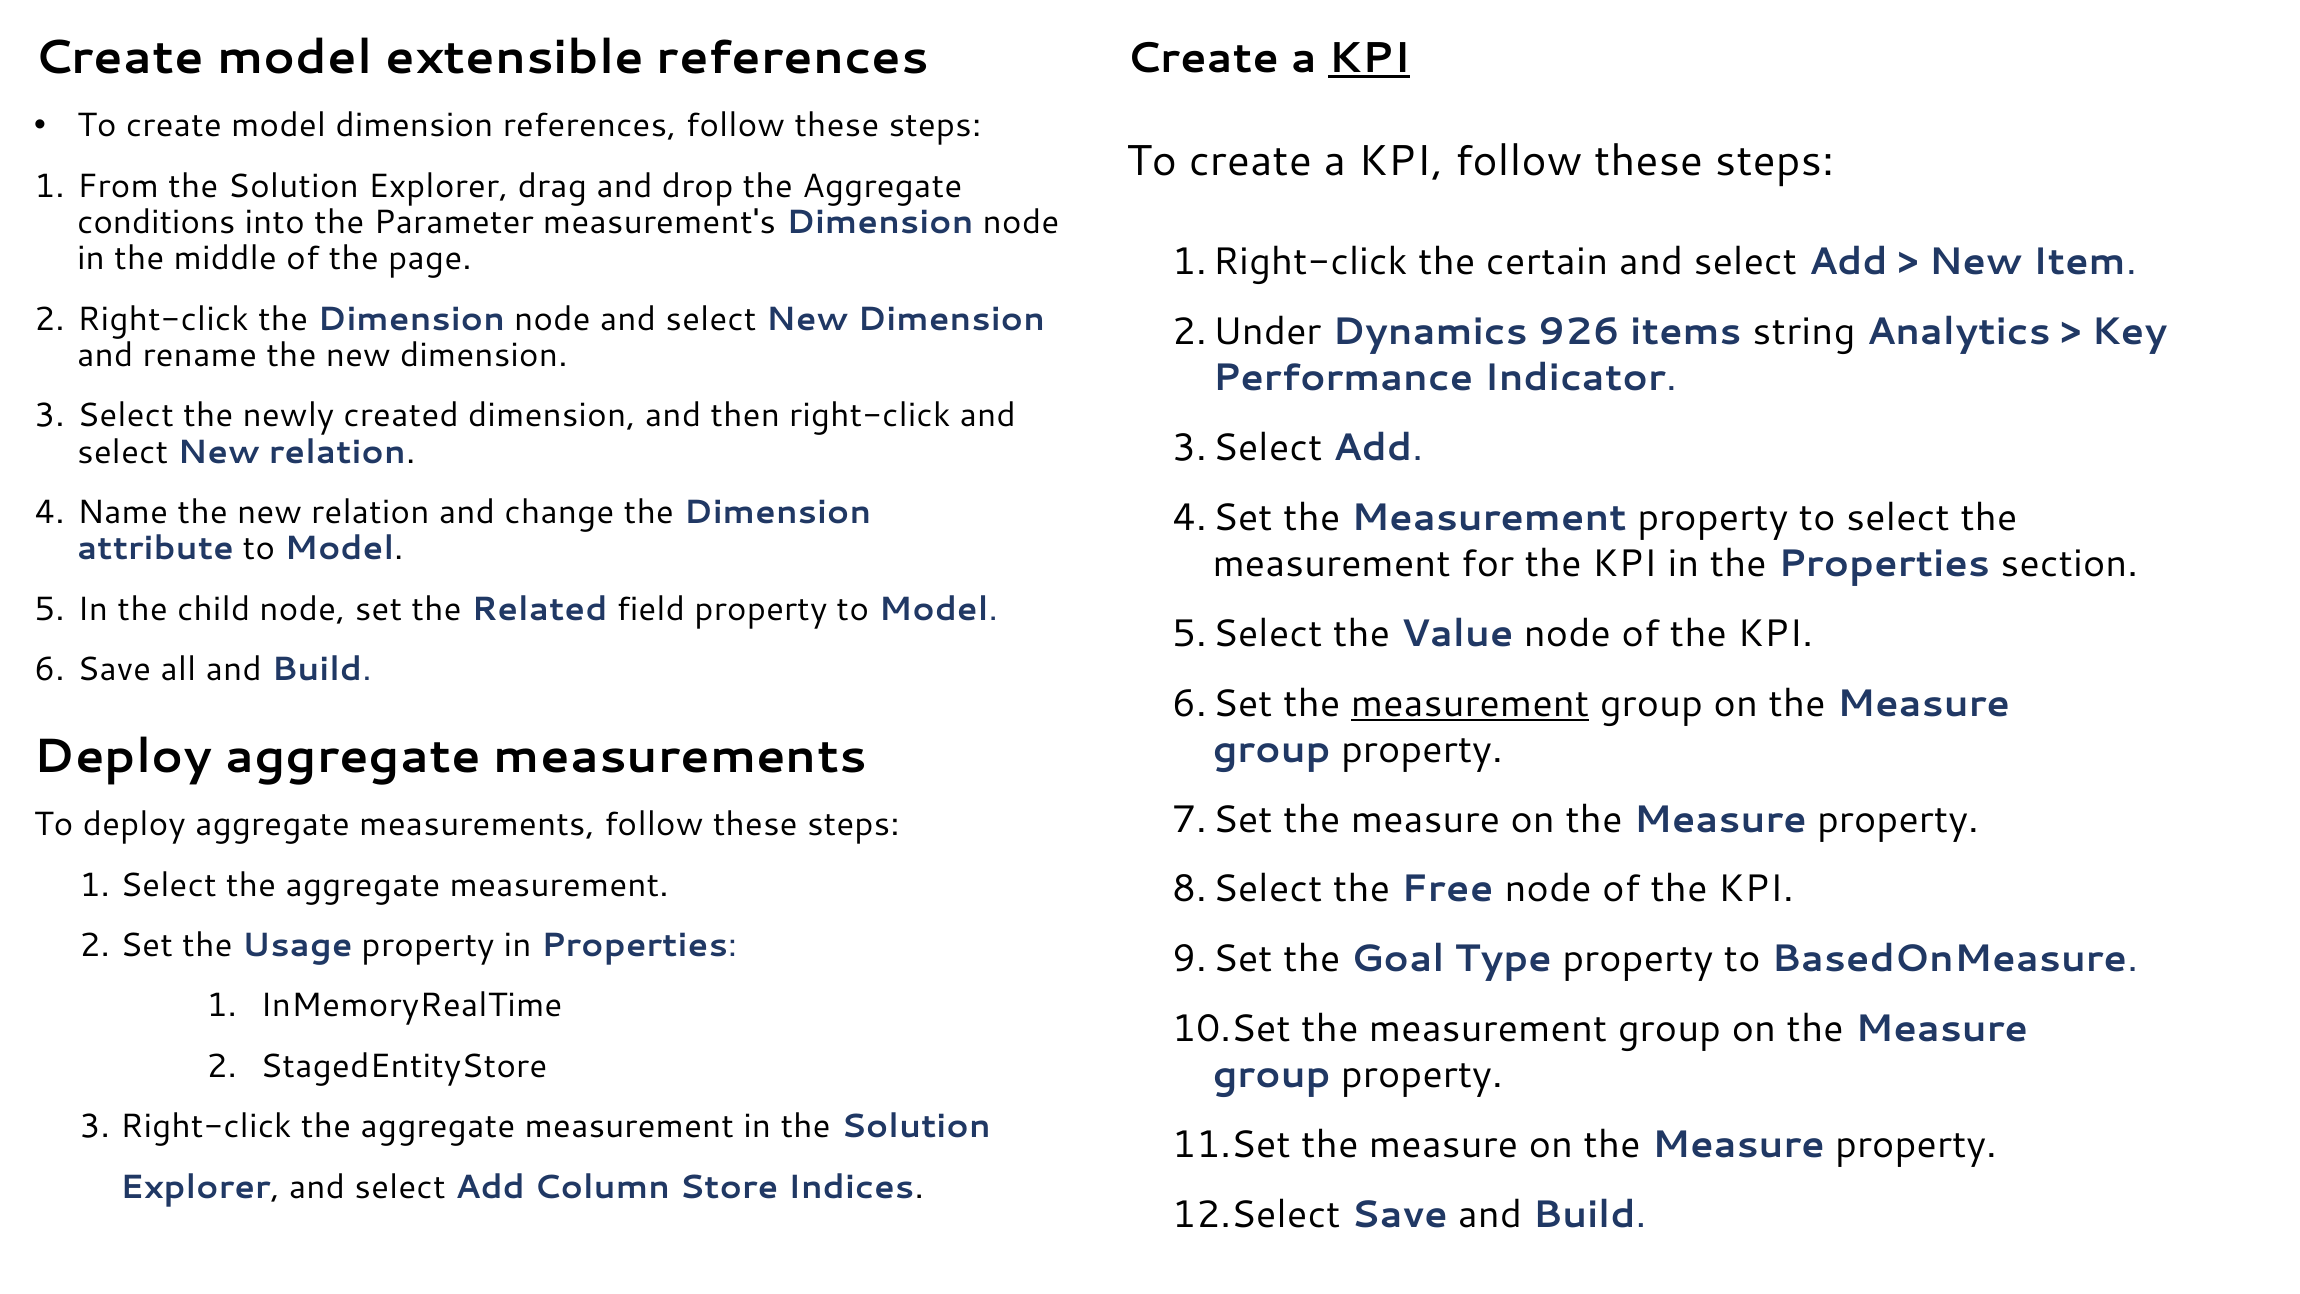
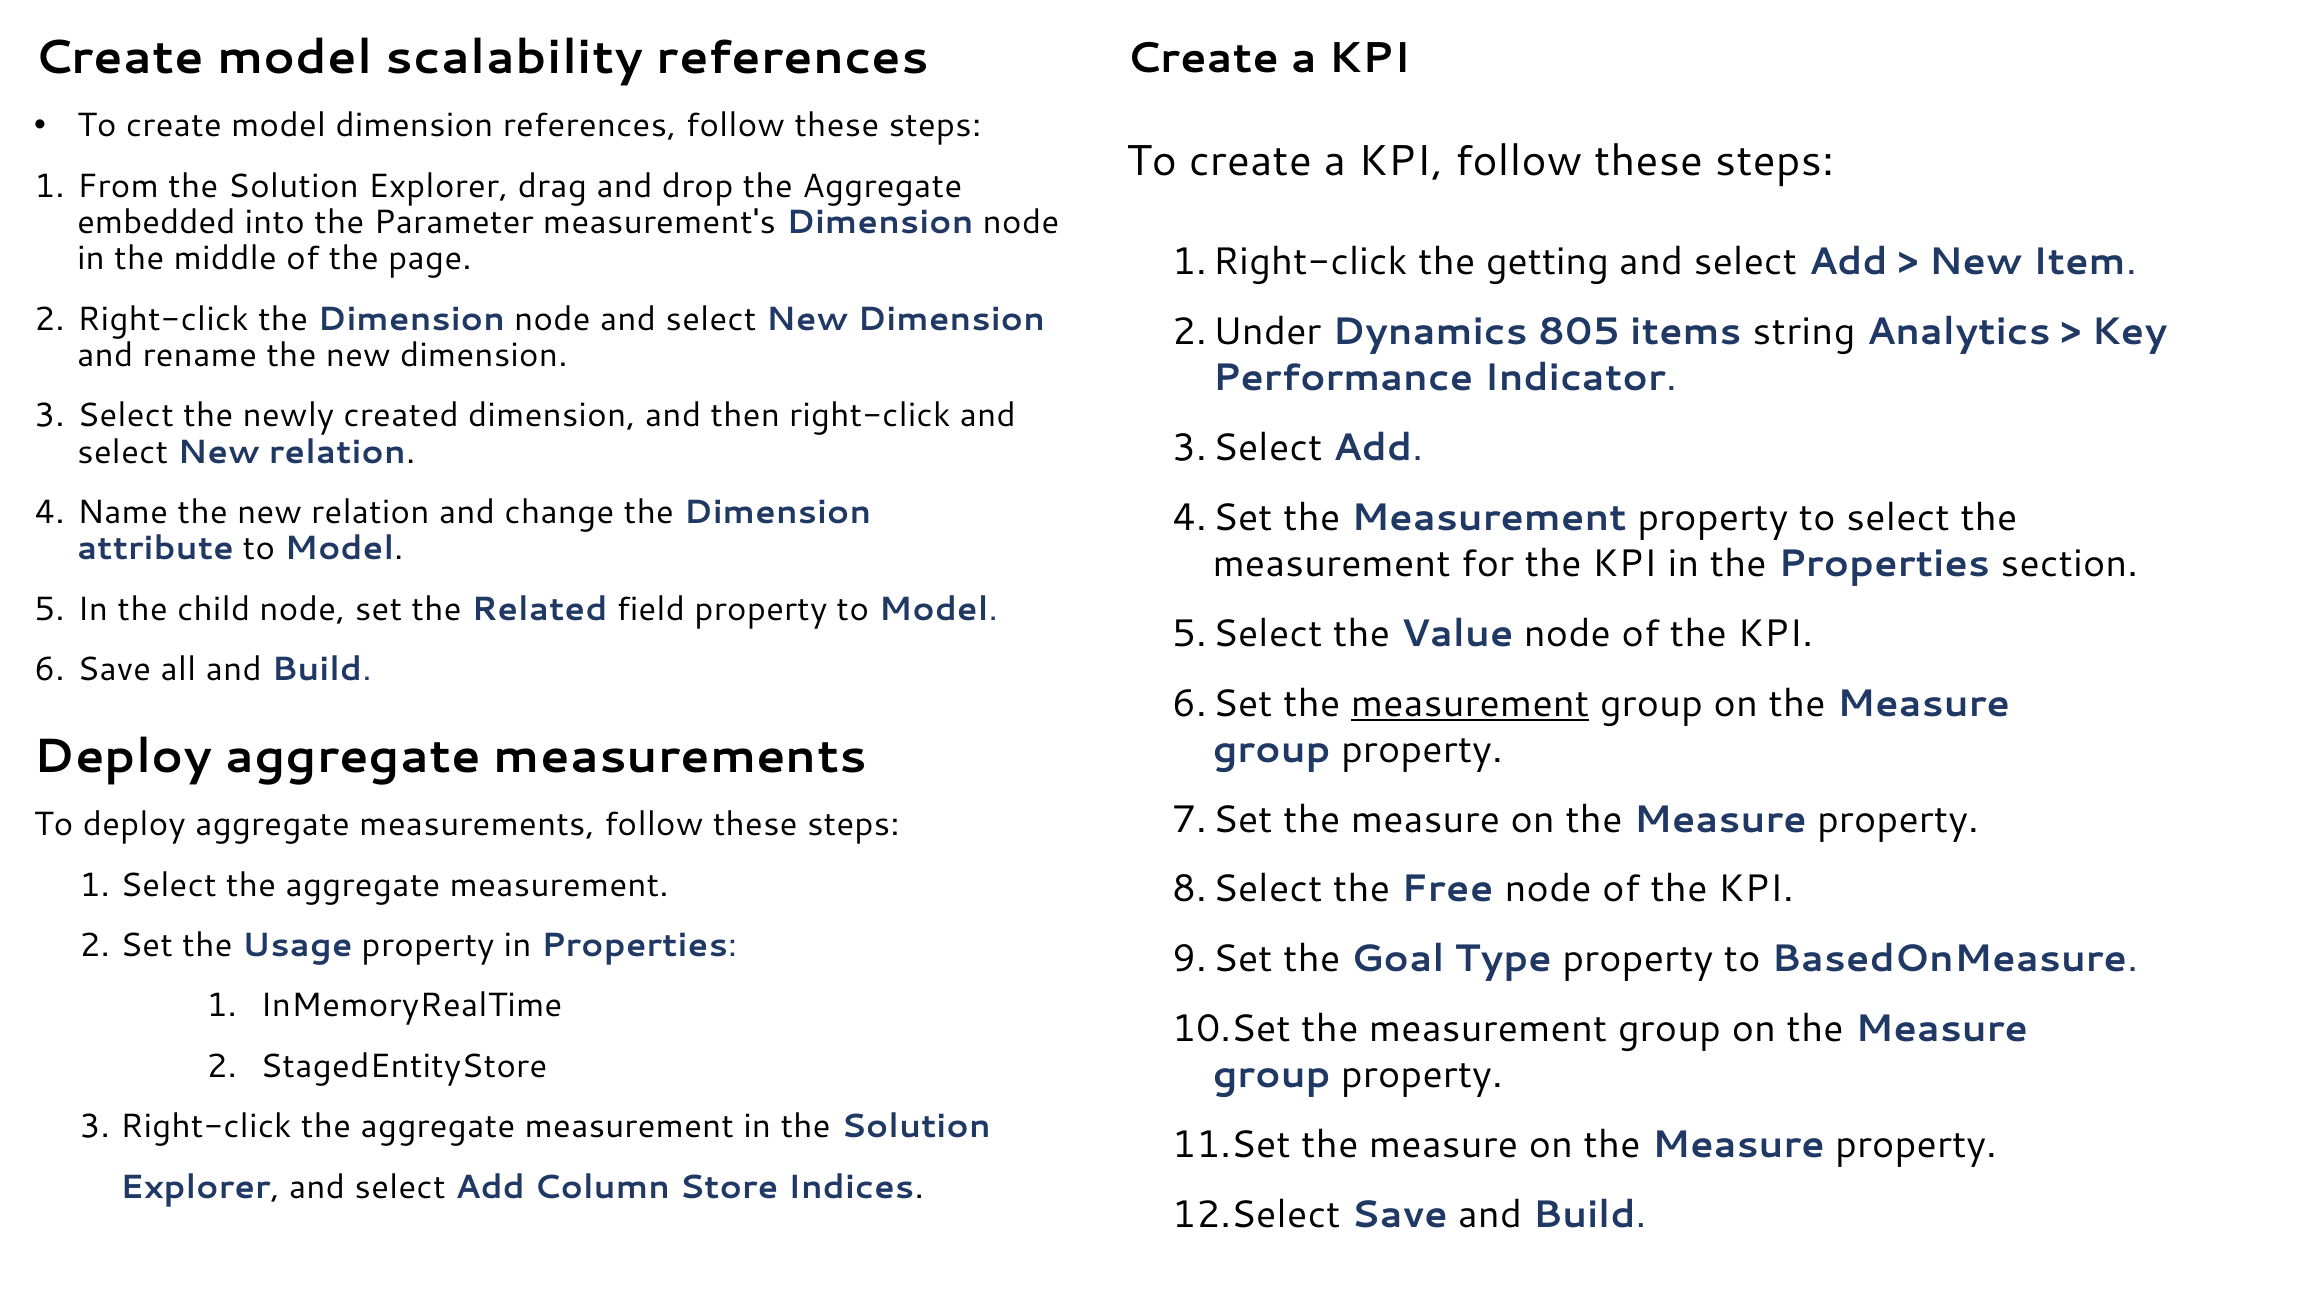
extensible: extensible -> scalability (514, 58)
KPI underline: present -> none (1369, 58)
conditions: conditions -> embedded (156, 222)
certain: certain -> getting (1547, 262)
926: 926 -> 805 (1579, 332)
